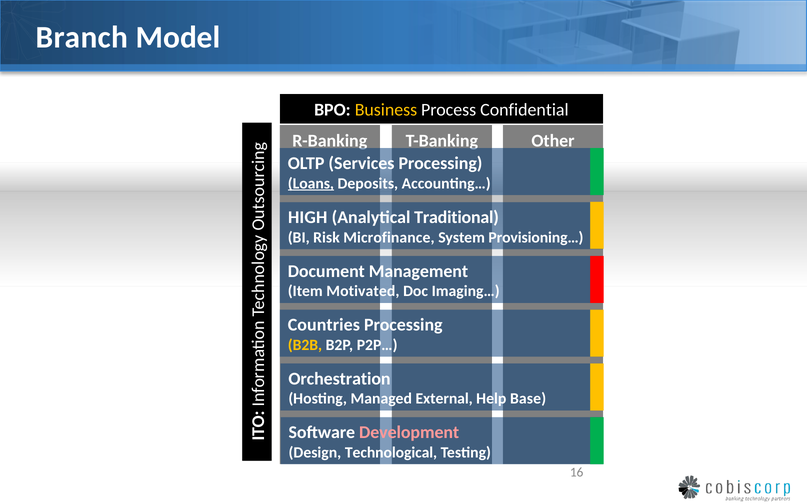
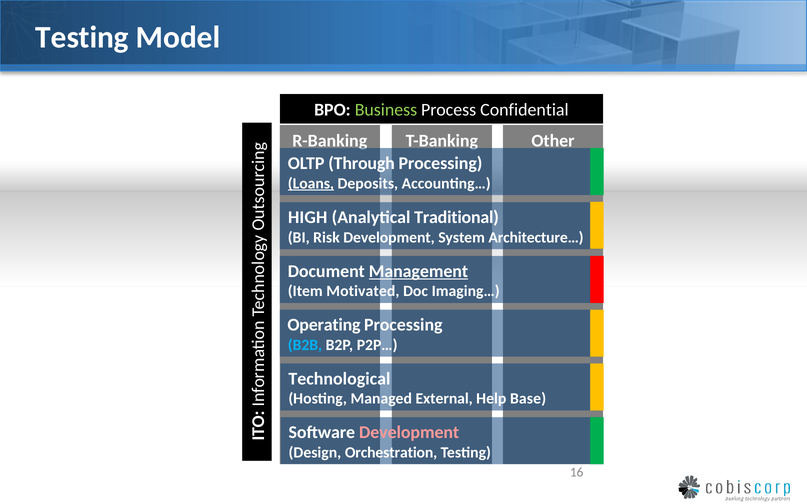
Branch: Branch -> Testing (82, 37)
Business colour: yellow -> light green (386, 110)
Services: Services -> Through (362, 164)
Risk Microfinance: Microfinance -> Development (389, 238)
Provisioning…: Provisioning… -> Architecture… (536, 238)
Management underline: none -> present (418, 271)
Countries: Countries -> Operating (324, 325)
B2B colour: yellow -> light blue (305, 345)
Orchestration: Orchestration -> Technological (339, 379)
Technological: Technological -> Orchestration (391, 453)
